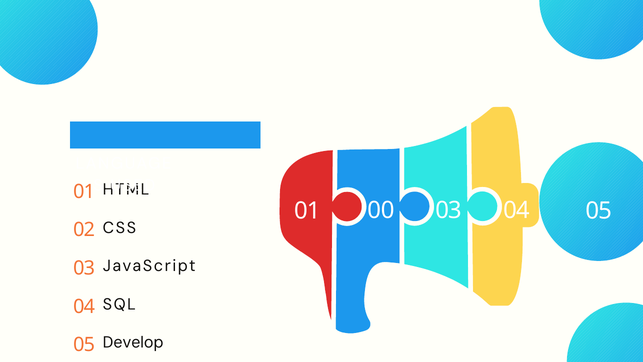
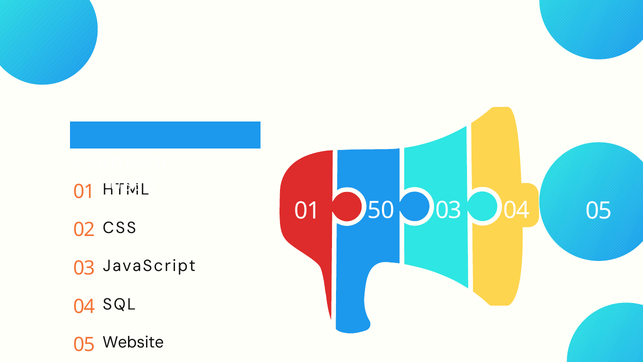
00: 00 -> 50 (381, 210)
Develop: Develop -> Website (133, 342)
